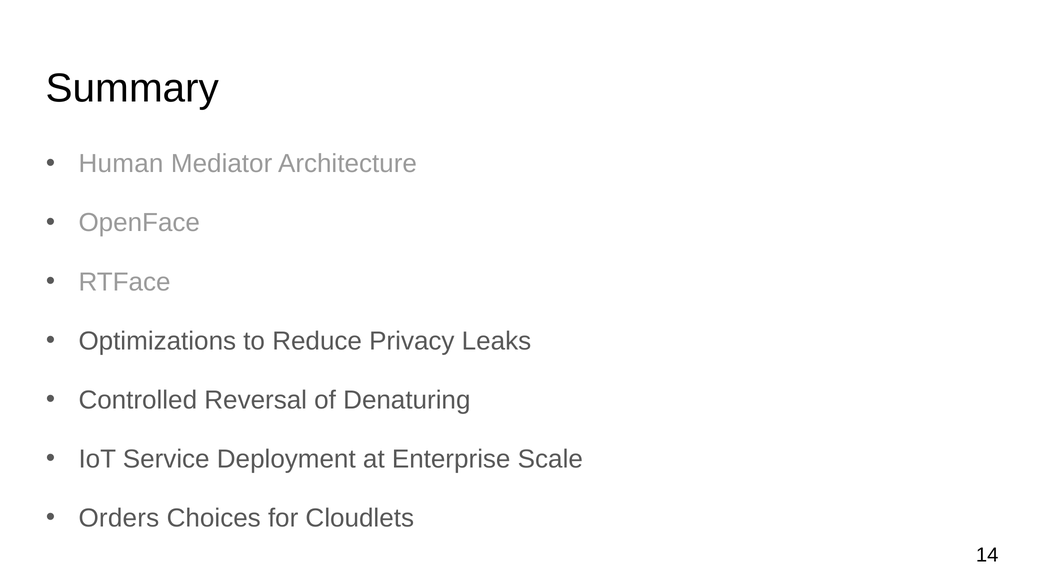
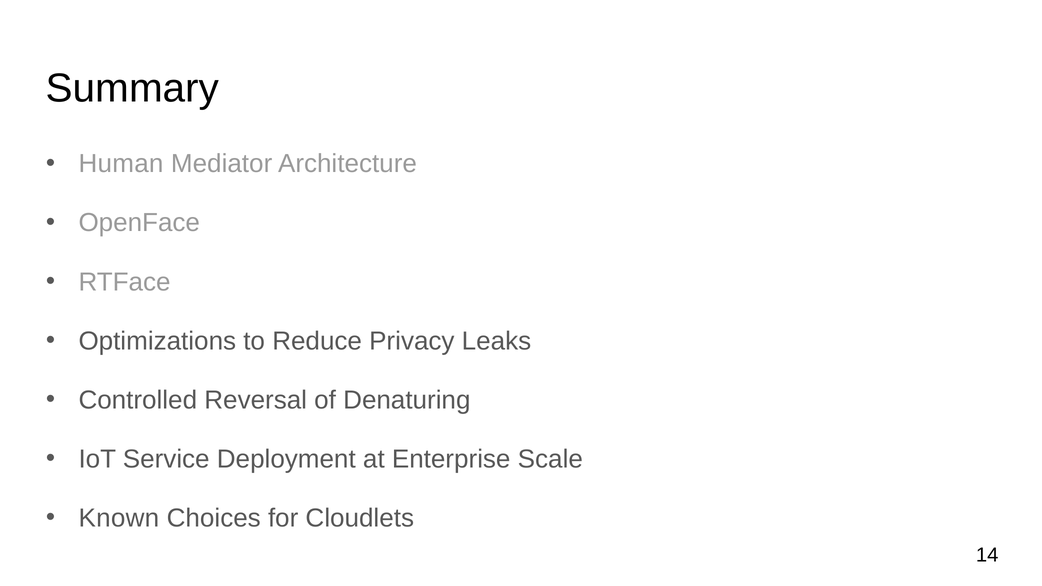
Orders: Orders -> Known (119, 518)
